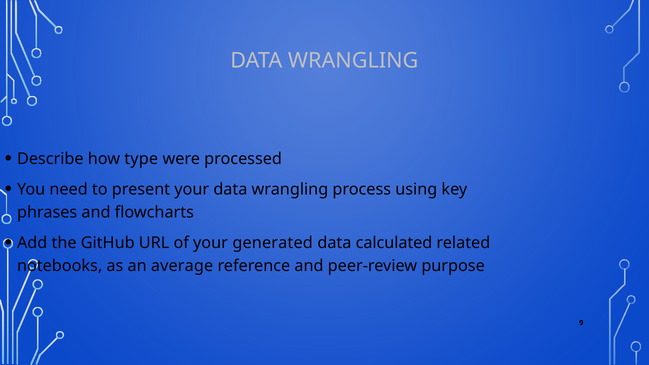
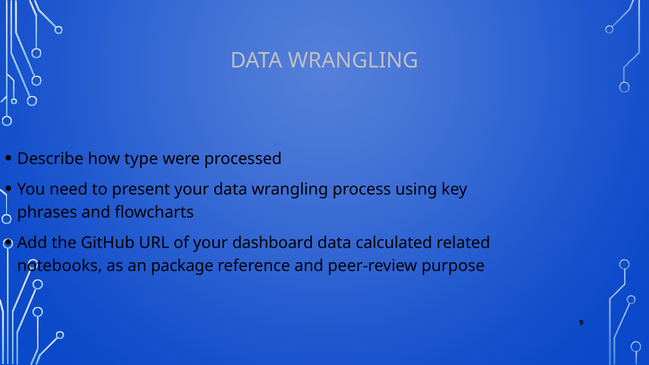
generated: generated -> dashboard (273, 243)
average: average -> package (182, 266)
